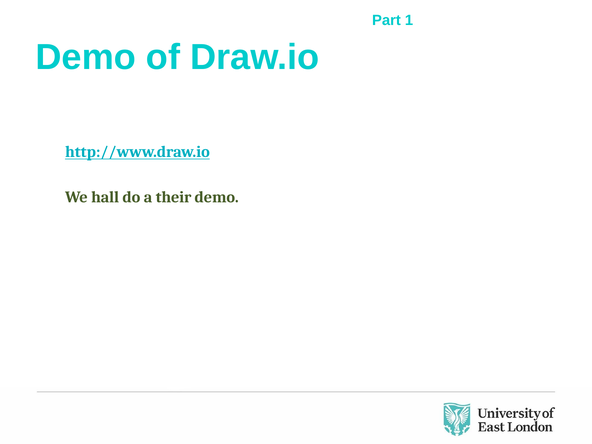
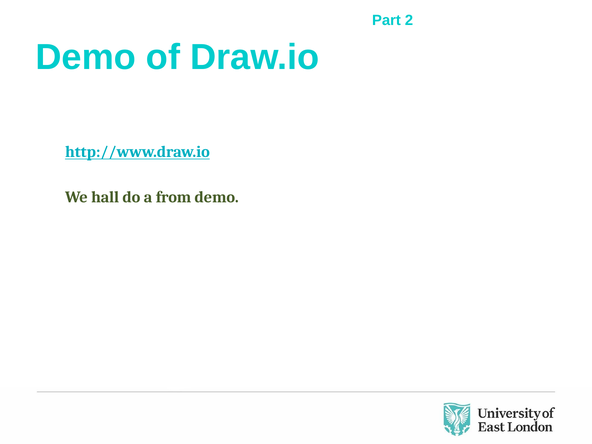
1: 1 -> 2 (409, 20)
their: their -> from (174, 197)
